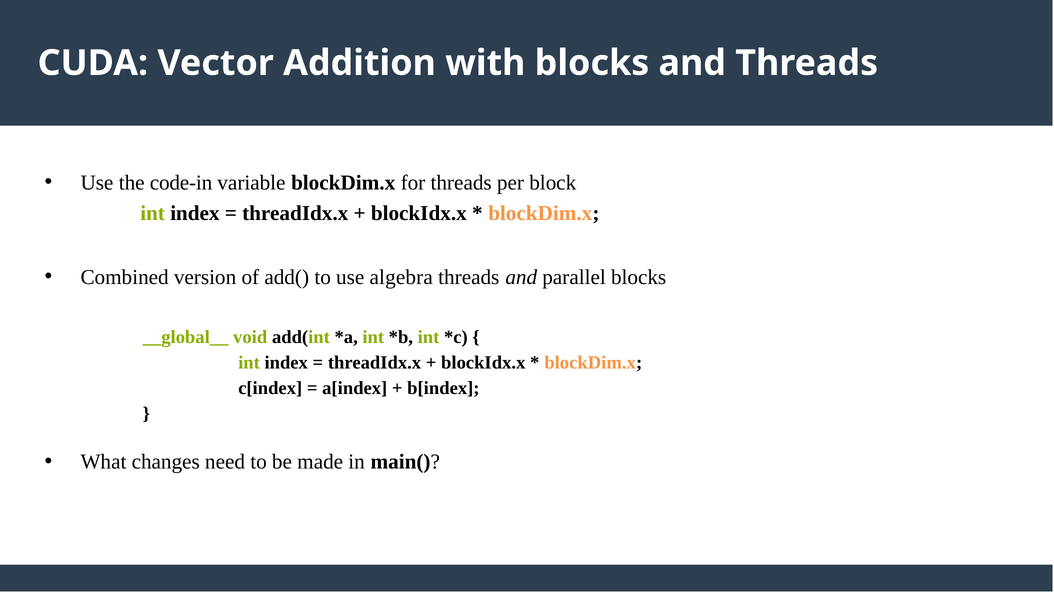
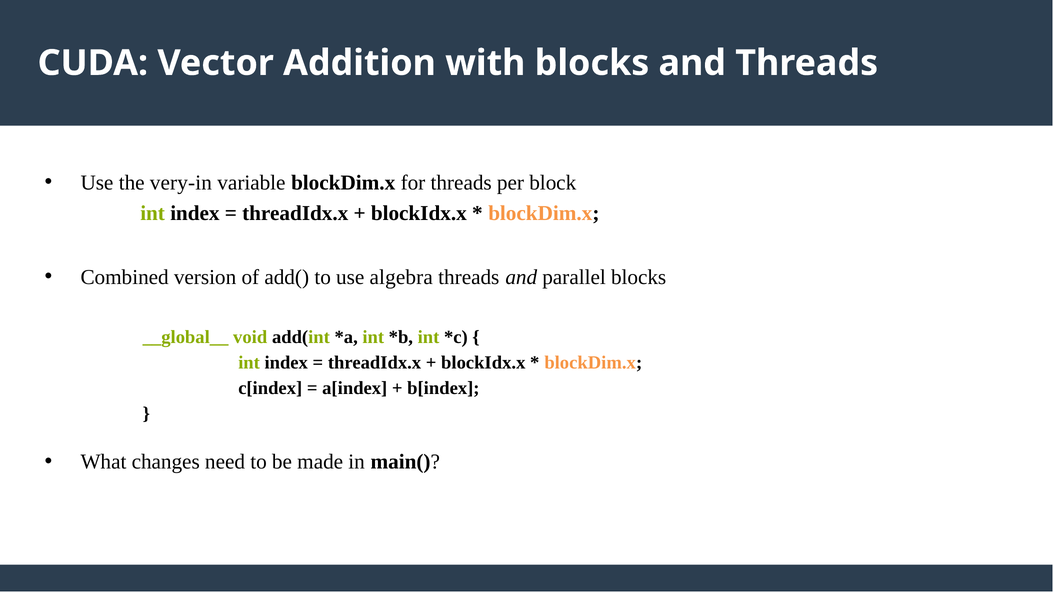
code-in: code-in -> very-in (181, 183)
